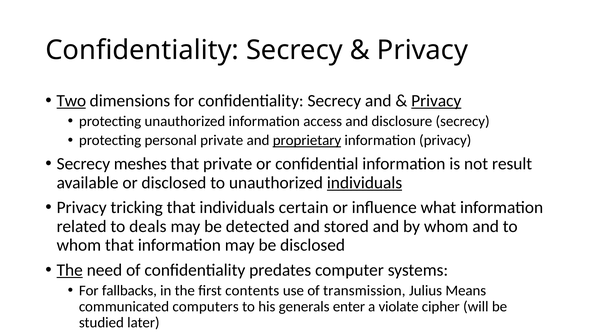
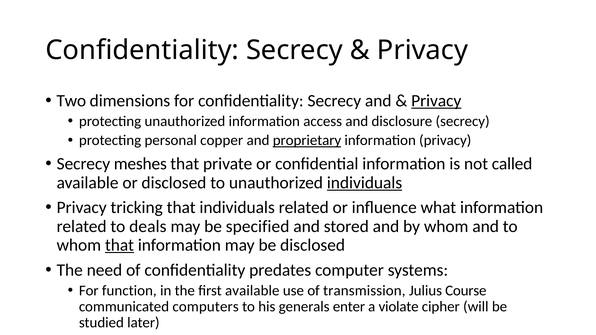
Two underline: present -> none (71, 101)
personal private: private -> copper (222, 140)
result: result -> called (512, 164)
individuals certain: certain -> related (304, 208)
detected: detected -> specified (258, 226)
that underline: none -> present (120, 245)
The underline: present -> none (70, 270)
fallbacks: fallbacks -> function (129, 291)
first contents: contents -> available (252, 291)
Means: Means -> Course (466, 291)
